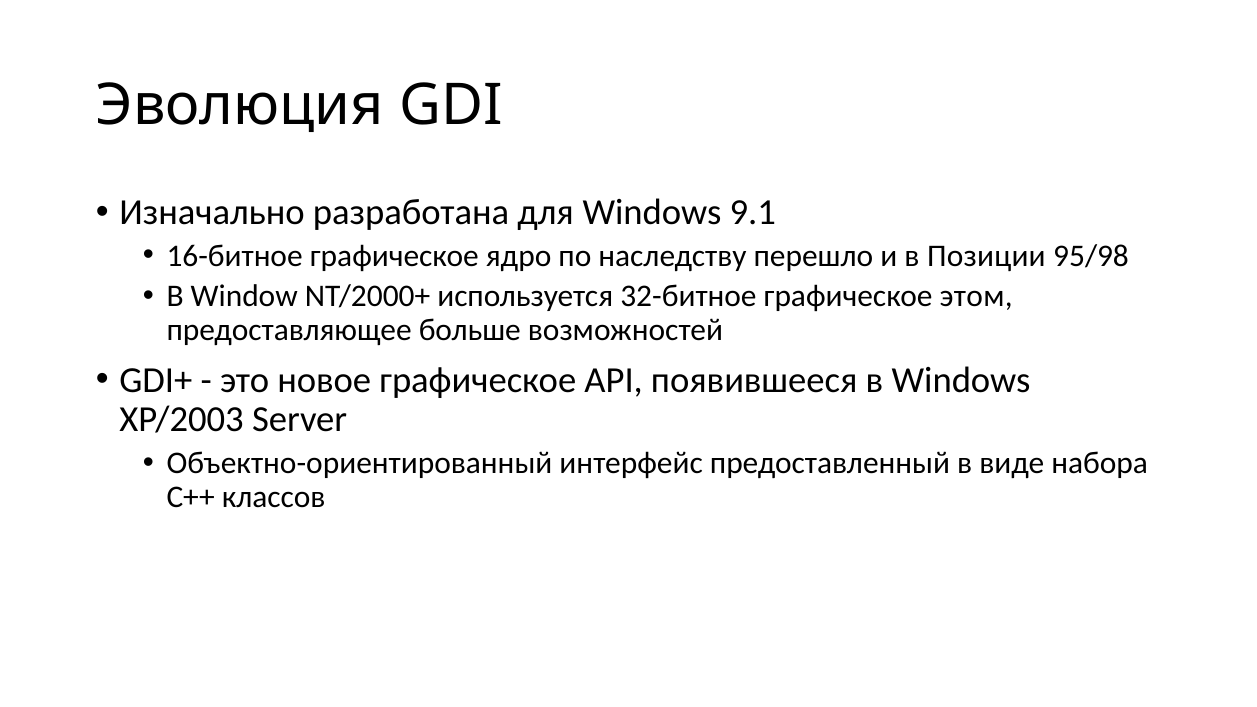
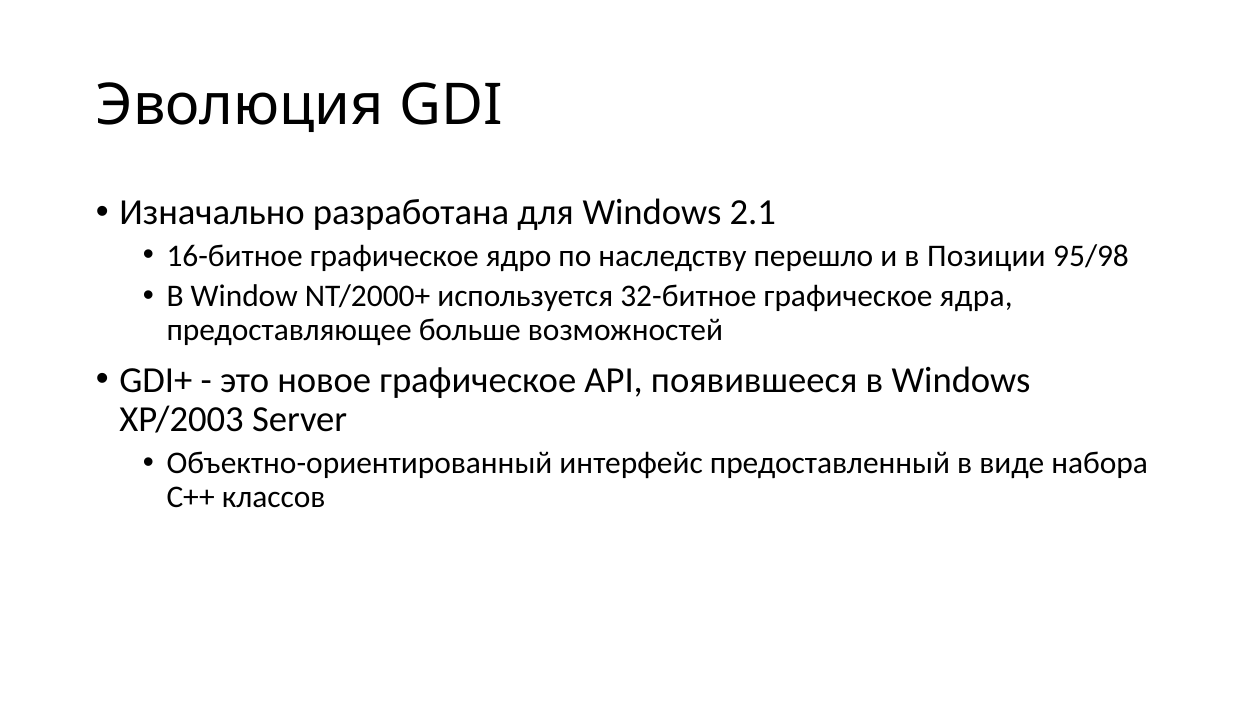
9.1: 9.1 -> 2.1 (753, 213)
этом: этом -> ядра (976, 296)
